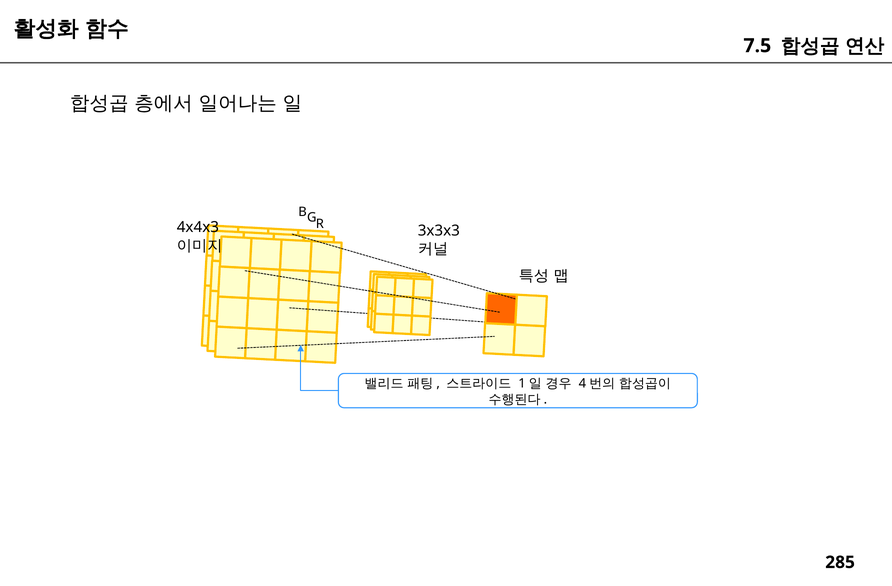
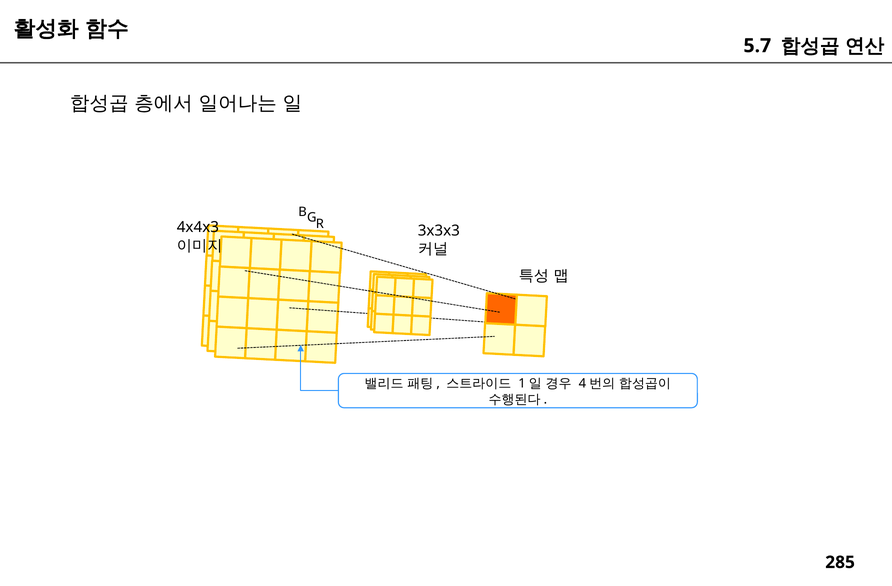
7.5: 7.5 -> 5.7 (757, 46)
